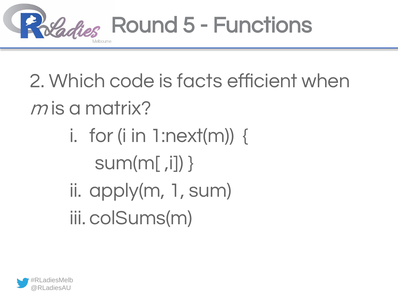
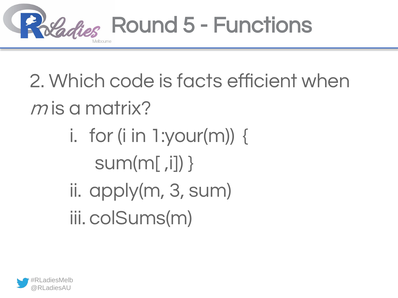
1:next(m: 1:next(m -> 1:your(m (193, 136)
1: 1 -> 3 (177, 191)
